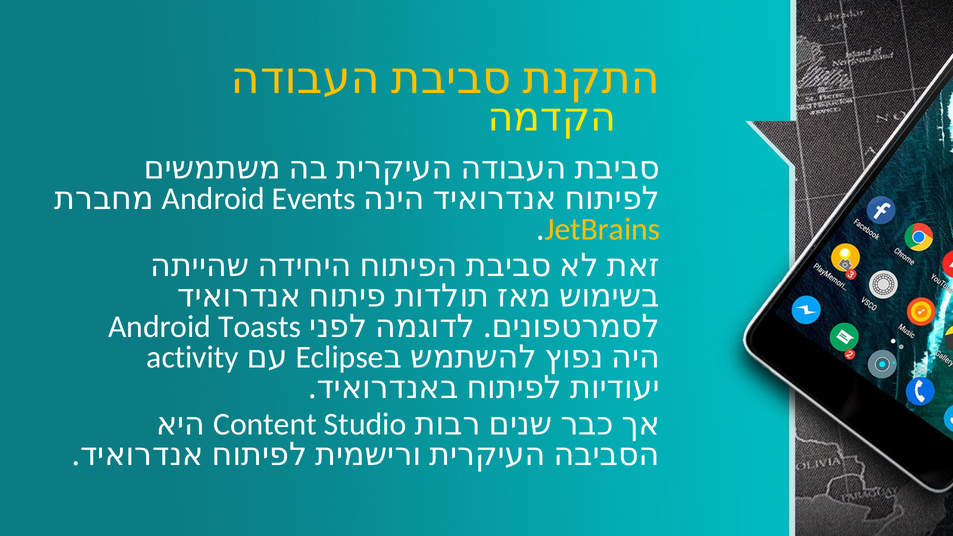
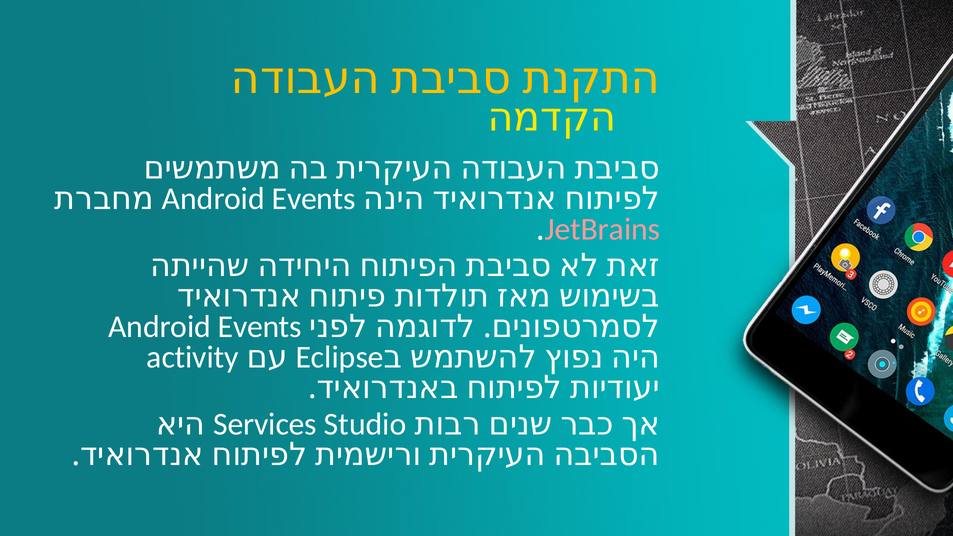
JetBrains colour: yellow -> pink (602, 229)
Toasts: Toasts -> Events (260, 327)
Content: Content -> Services (265, 424)
